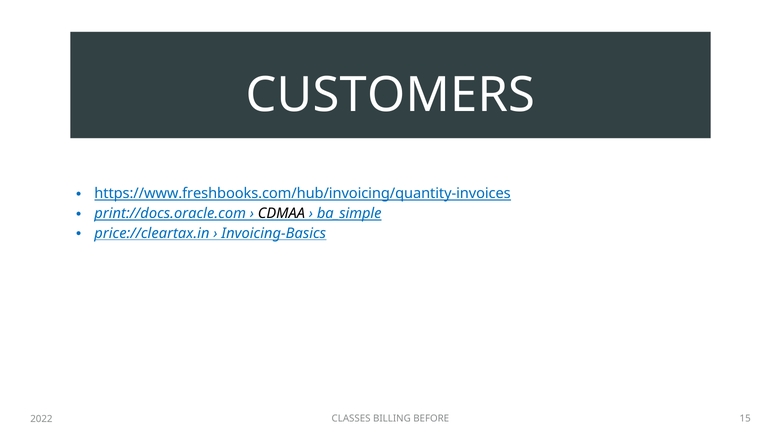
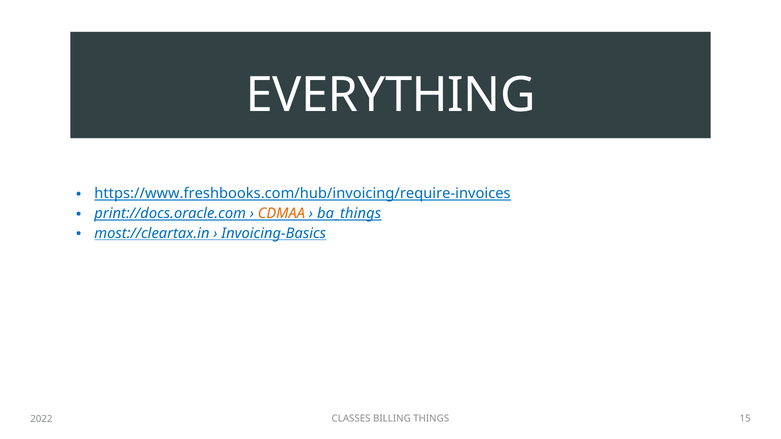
CUSTOMERS: CUSTOMERS -> EVERYTHING (391, 95)
https://www.freshbooks.com/hub/invoicing/quantity-invoices: https://www.freshbooks.com/hub/invoicing/quantity-invoices -> https://www.freshbooks.com/hub/invoicing/require-invoices (302, 194)
CDMAA colour: black -> orange (281, 213)
ba_simple: ba_simple -> ba_things (349, 213)
price://cleartax.in: price://cleartax.in -> most://cleartax.in (152, 233)
BEFORE: BEFORE -> THINGS (431, 419)
